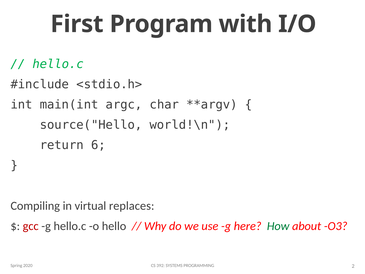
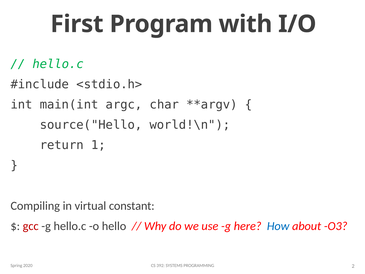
6: 6 -> 1 (98, 145)
replaces: replaces -> constant (132, 206)
How colour: green -> blue (278, 226)
